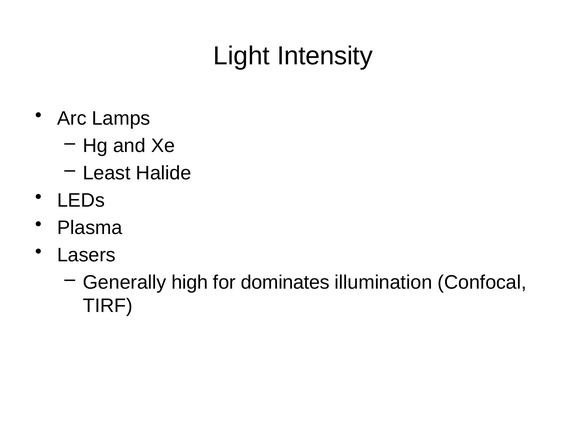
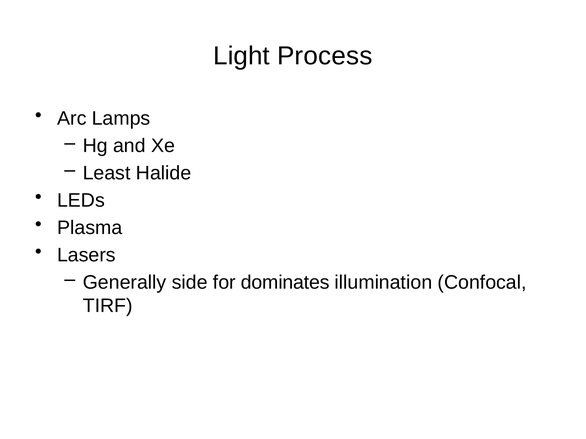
Intensity: Intensity -> Process (325, 56)
high: high -> side (190, 283)
